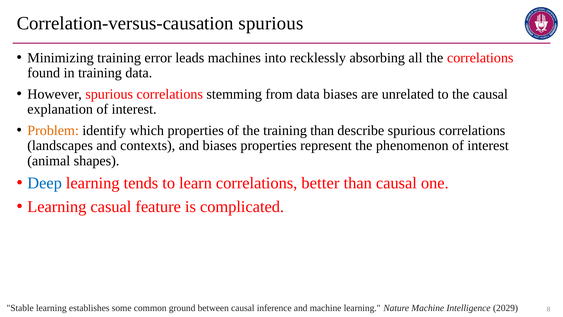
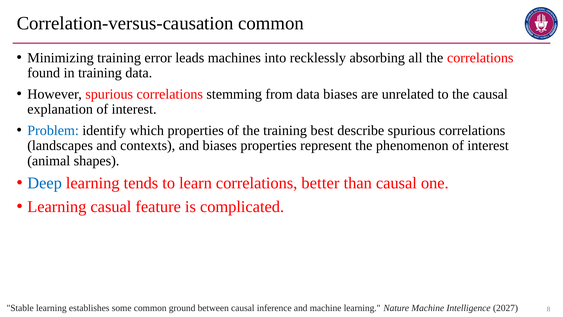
Correlation-versus-causation spurious: spurious -> common (271, 23)
Problem colour: orange -> blue (53, 130)
training than: than -> best (322, 130)
2029: 2029 -> 2027 (506, 308)
